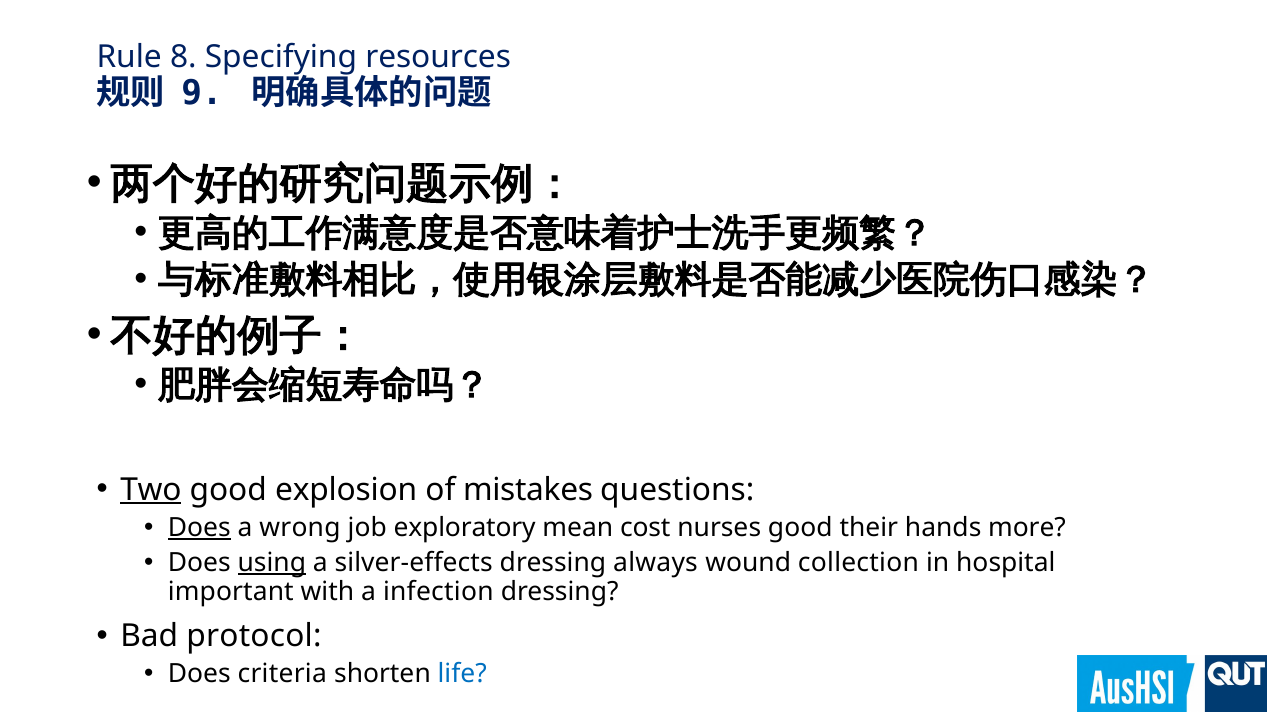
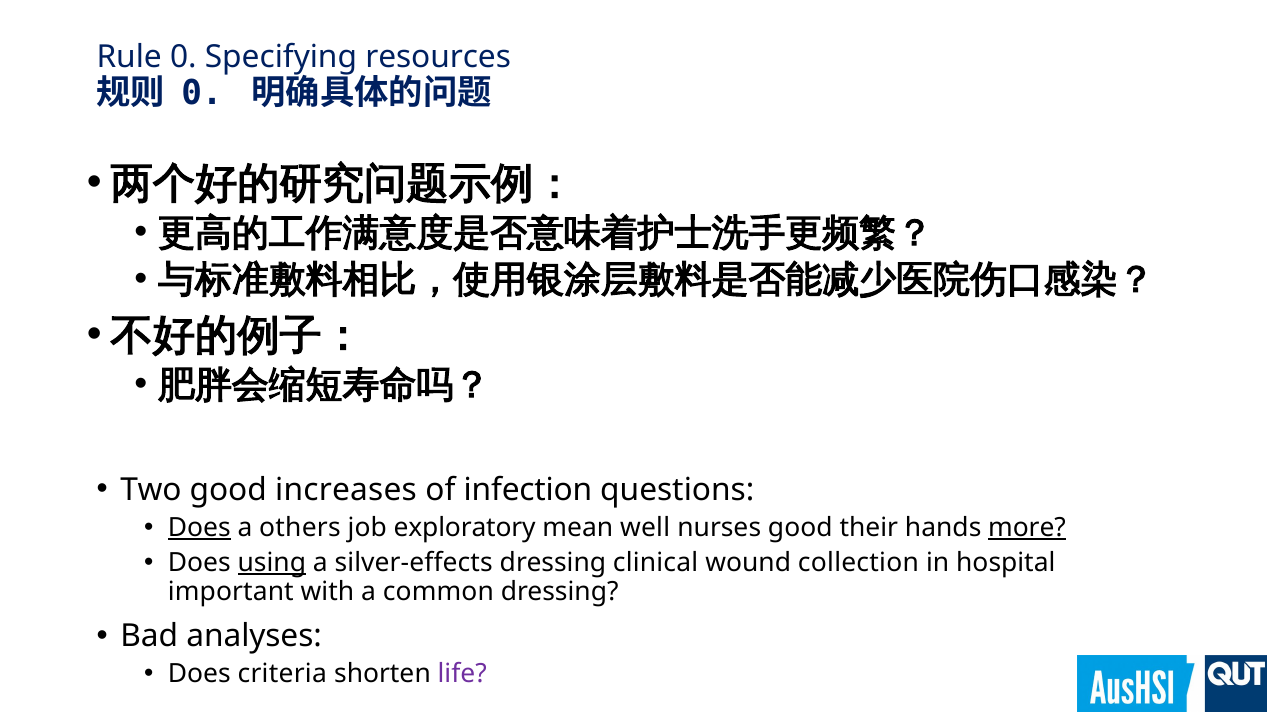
Rule 8: 8 -> 0 (183, 57)
9: 9 -> 0 (202, 93)
Two underline: present -> none (151, 490)
explosion: explosion -> increases (346, 490)
mistakes: mistakes -> infection (528, 490)
wrong: wrong -> others (300, 527)
cost: cost -> well (645, 527)
more underline: none -> present (1027, 527)
always: always -> clinical (656, 563)
infection: infection -> common (438, 591)
protocol: protocol -> analyses (254, 636)
life colour: blue -> purple (462, 674)
